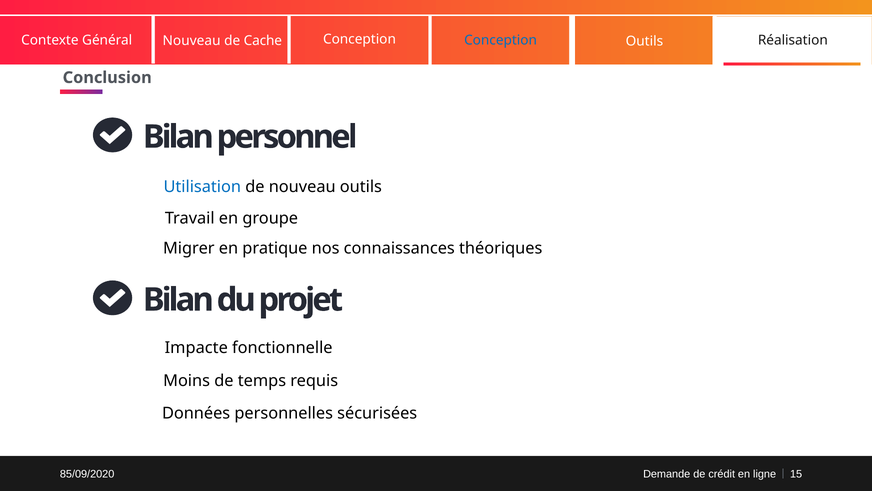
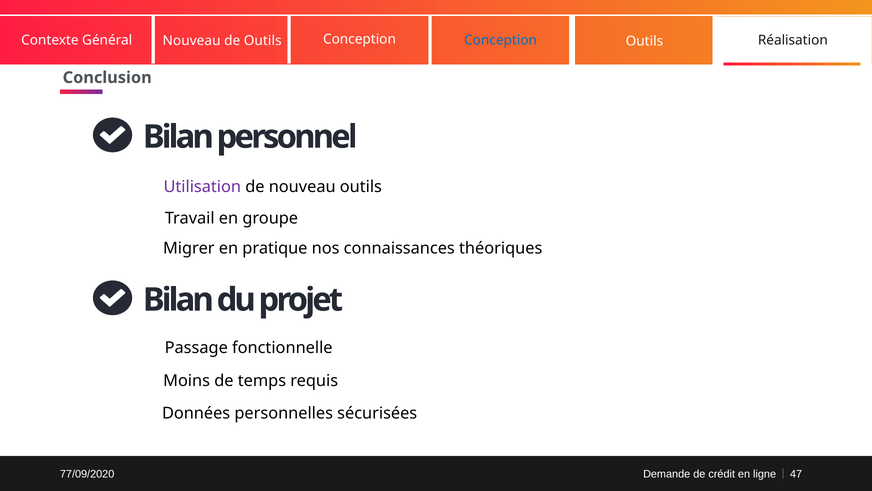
de Cache: Cache -> Outils (263, 41)
Utilisation colour: blue -> purple (202, 187)
Impacte: Impacte -> Passage (196, 348)
85/09/2020: 85/09/2020 -> 77/09/2020 (87, 474)
15: 15 -> 47 (796, 474)
